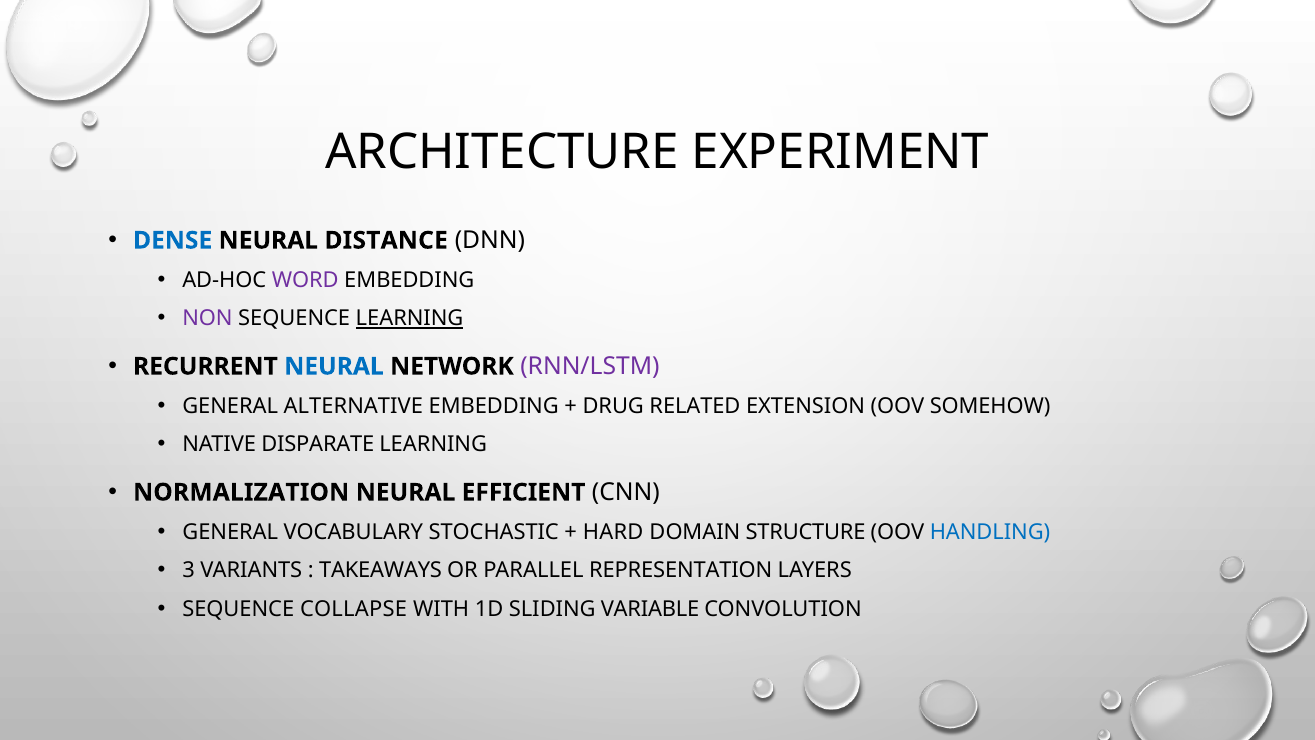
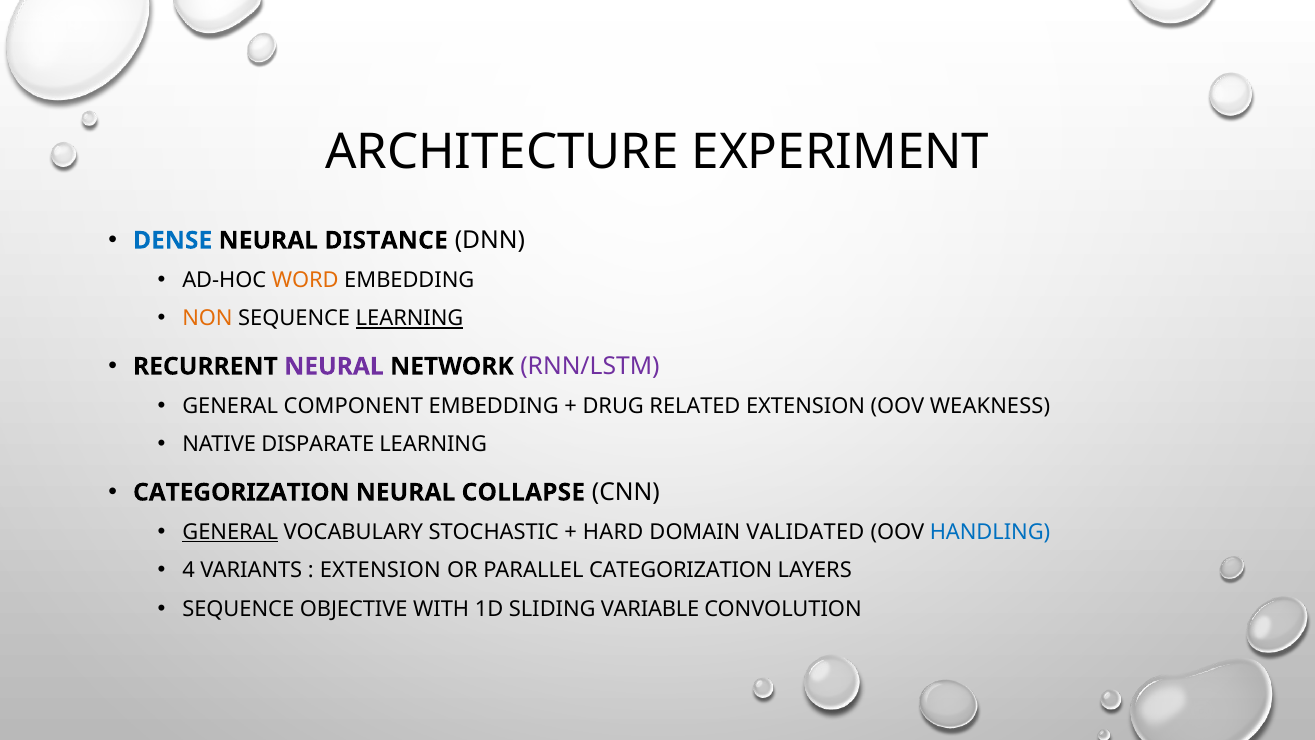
WORD colour: purple -> orange (305, 280)
NON colour: purple -> orange (207, 319)
NEURAL colour: blue -> purple (334, 366)
ALTERNATIVE: ALTERNATIVE -> COMPONENT (353, 406)
SOMEHOW: SOMEHOW -> WEAKNESS (990, 406)
NORMALIZATION: NORMALIZATION -> CATEGORIZATION (241, 492)
EFFICIENT: EFFICIENT -> COLLAPSE (523, 492)
GENERAL underline: none -> present (230, 532)
STRUCTURE: STRUCTURE -> VALIDATED (805, 532)
3: 3 -> 4 (189, 570)
TAKEAWAYS: TAKEAWAYS -> EXTENSION (380, 570)
PARALLEL REPRESENTATION: REPRESENTATION -> CATEGORIZATION (681, 570)
COLLAPSE: COLLAPSE -> OBJECTIVE (354, 609)
